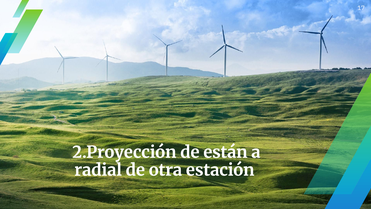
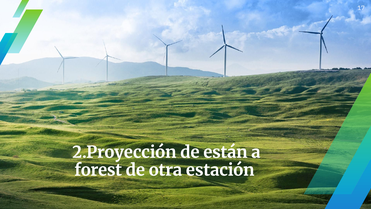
radial: radial -> forest (98, 170)
